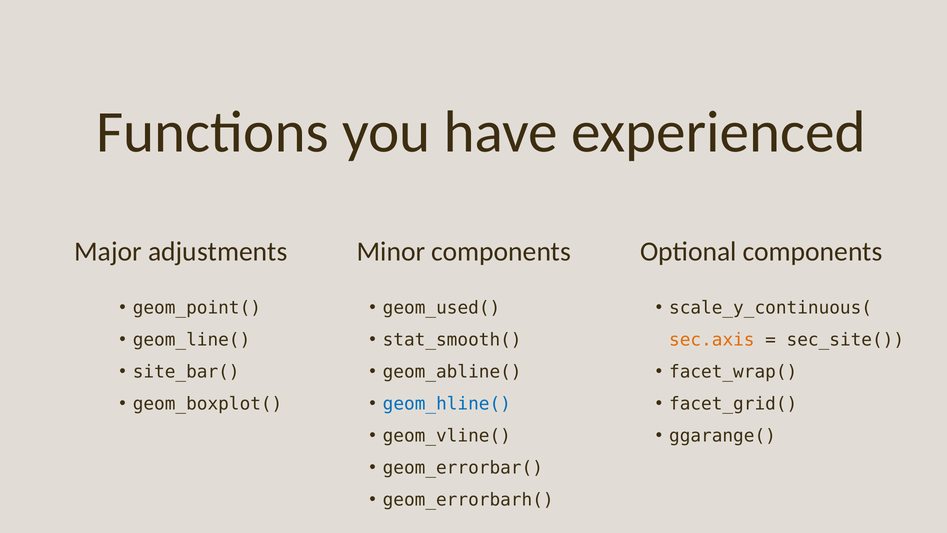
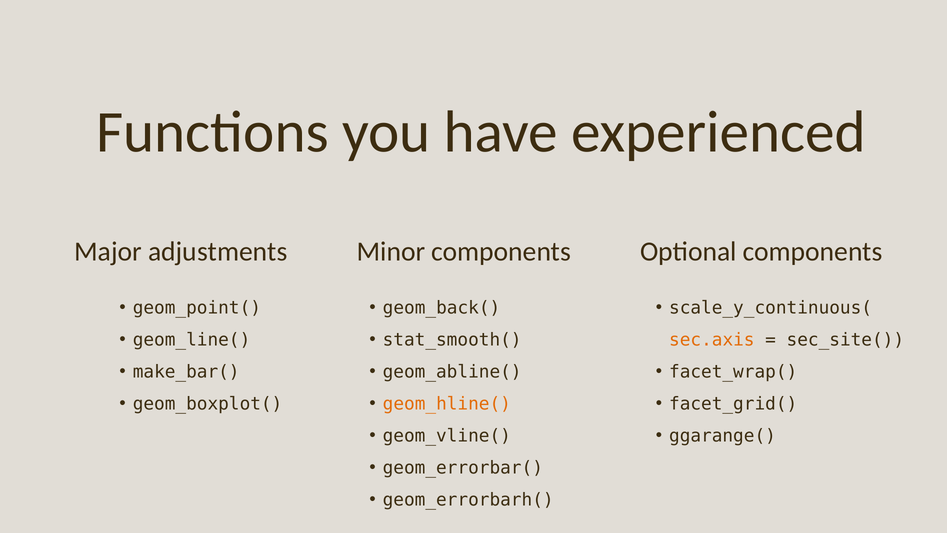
geom_used(: geom_used( -> geom_back( (441, 308)
site_bar(: site_bar( -> make_bar( (186, 371)
geom_hline( colour: blue -> orange (447, 403)
